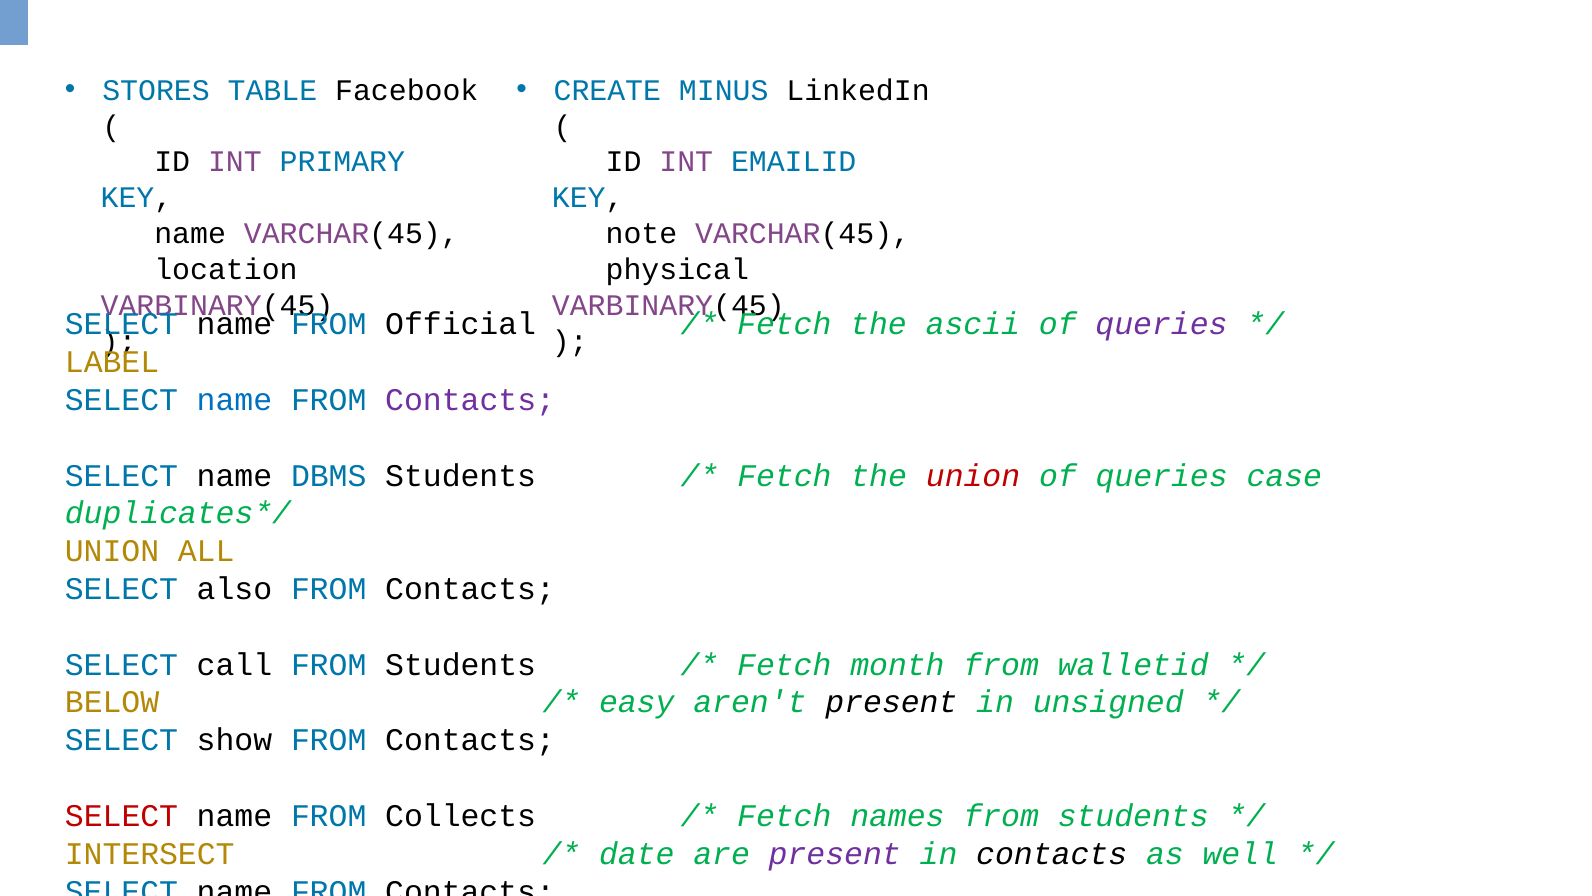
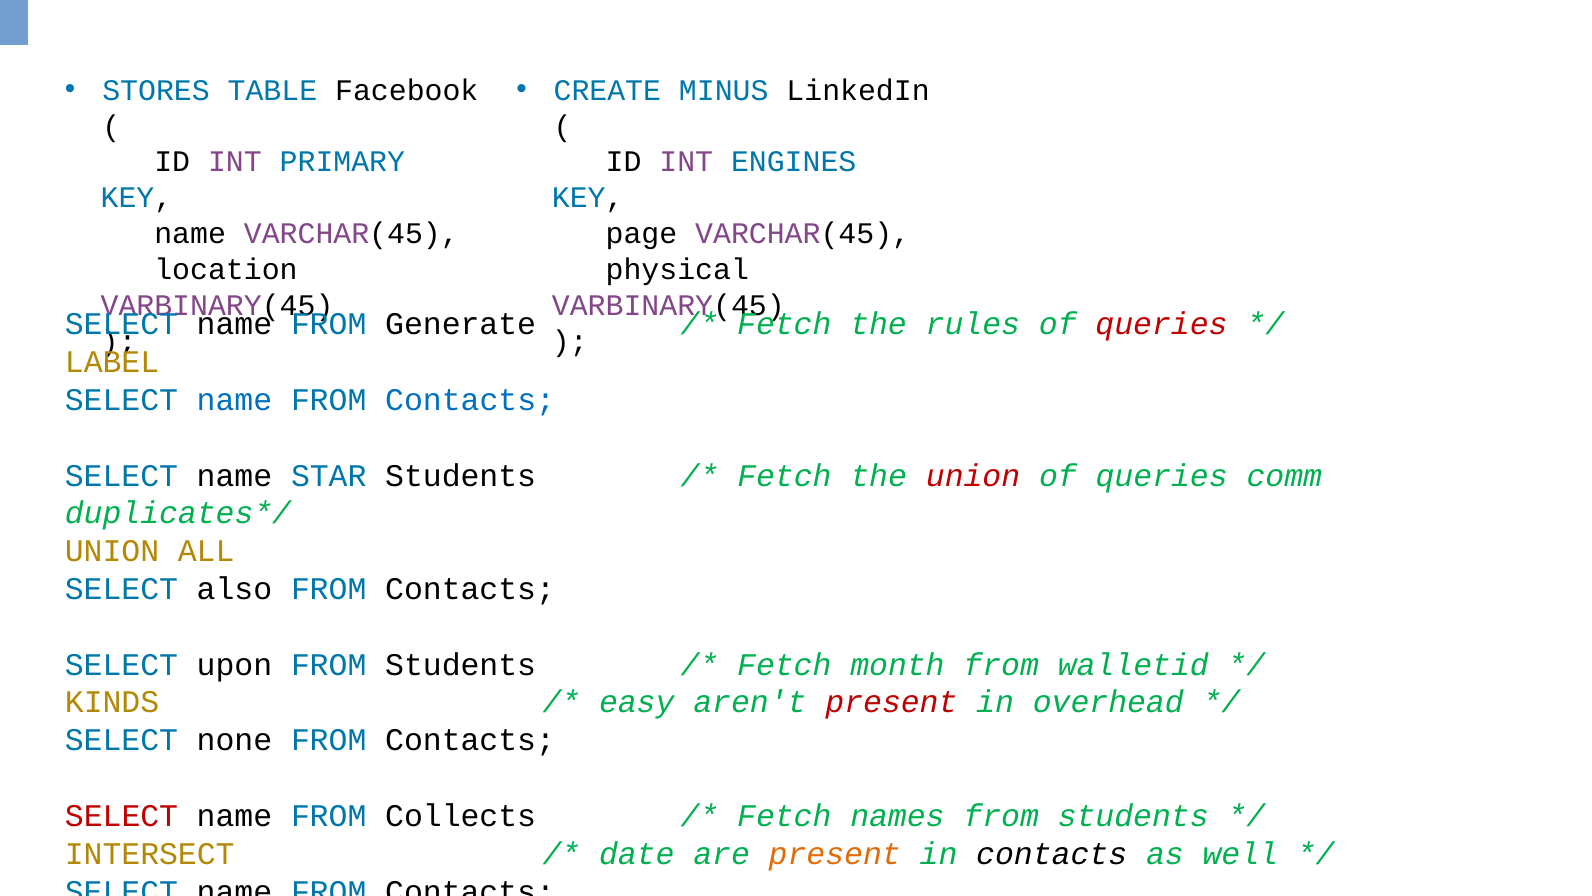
EMAILID: EMAILID -> ENGINES (794, 162)
note: note -> page (641, 234)
Official: Official -> Generate (461, 324)
ascii: ascii -> rules (973, 324)
queries colour: purple -> red (1161, 324)
Contacts colour: purple -> blue (470, 400)
DBMS: DBMS -> STAR (329, 475)
case: case -> comm (1284, 475)
call: call -> upon (234, 664)
BELOW: BELOW -> KINDS (112, 702)
present colour: black -> red (891, 702)
unsigned: unsigned -> overhead (1108, 702)
show: show -> none (234, 740)
present colour: purple -> orange (835, 853)
